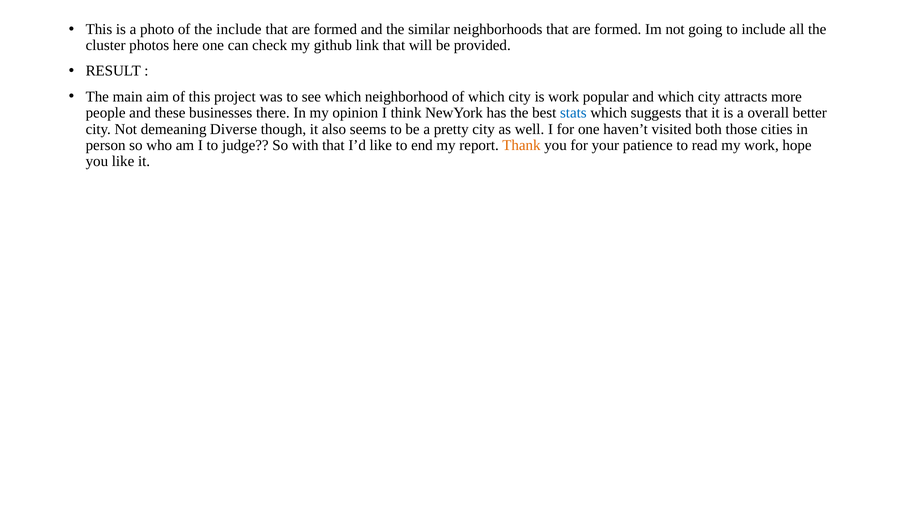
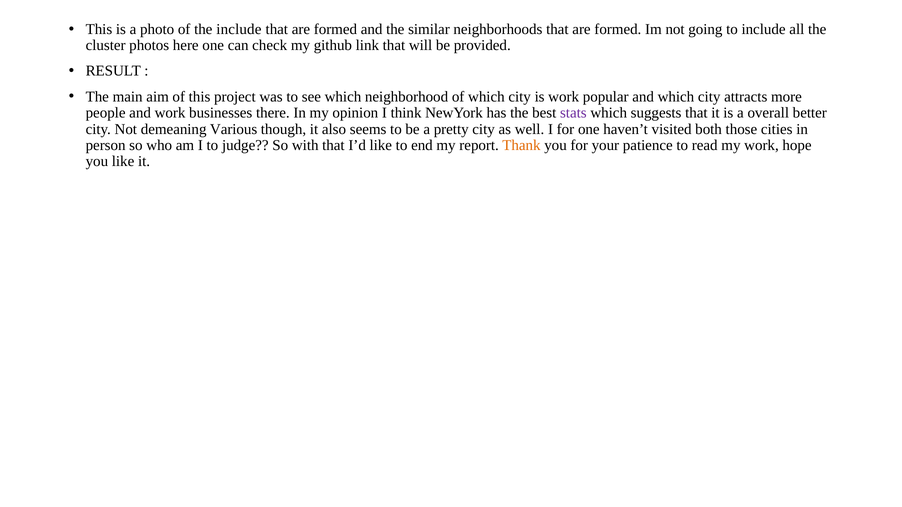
and these: these -> work (170, 113)
stats colour: blue -> purple (573, 113)
Diverse: Diverse -> Various (234, 129)
